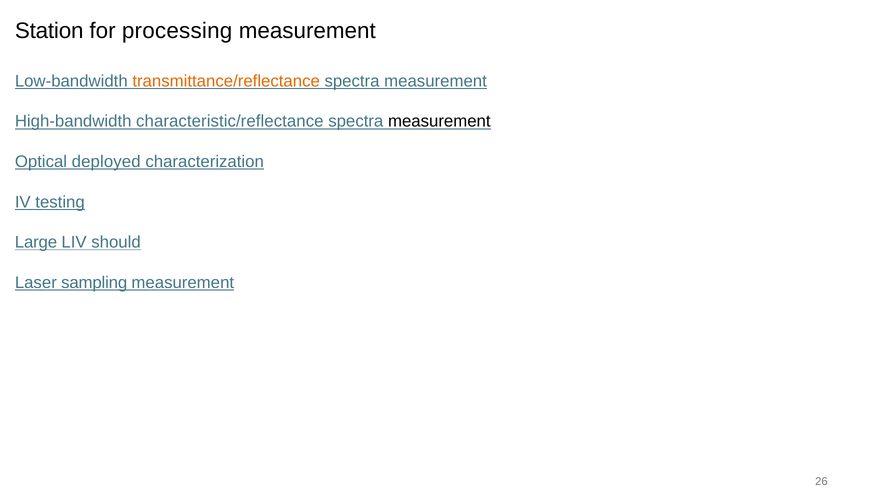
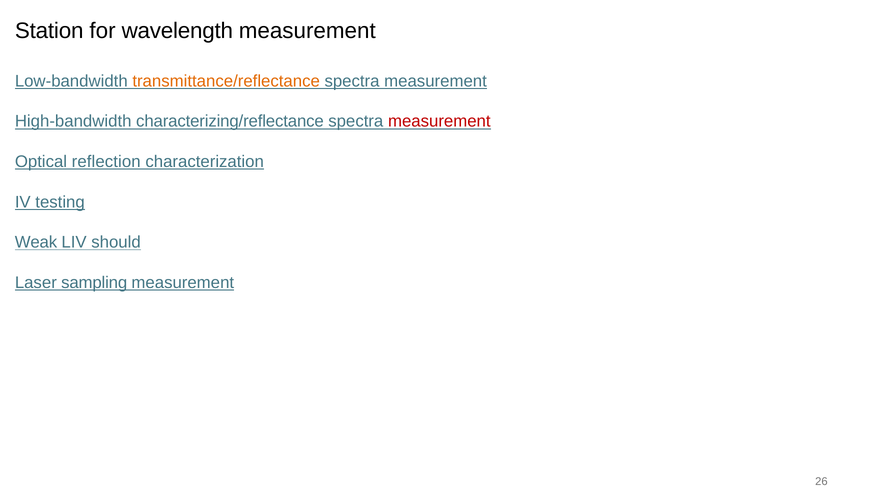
processing: processing -> wavelength (177, 31)
characteristic/reflectance: characteristic/reflectance -> characterizing/reflectance (230, 121)
measurement colour: black -> red (439, 121)
deployed: deployed -> reflection (106, 162)
Large: Large -> Weak (36, 242)
